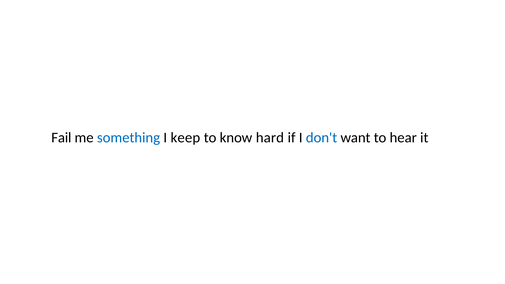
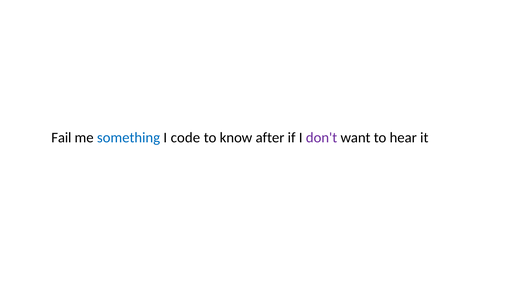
keep: keep -> code (185, 138)
hard: hard -> after (270, 138)
don't colour: blue -> purple (322, 138)
